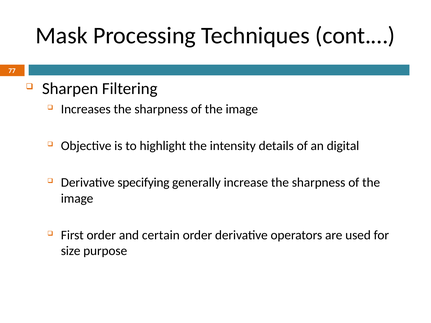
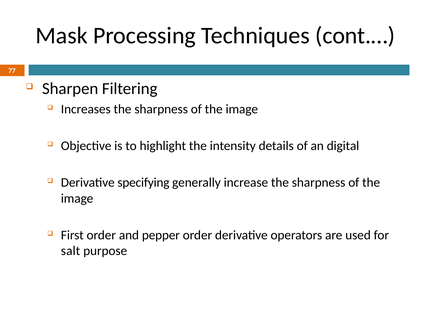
certain: certain -> pepper (161, 235)
size: size -> salt (71, 251)
